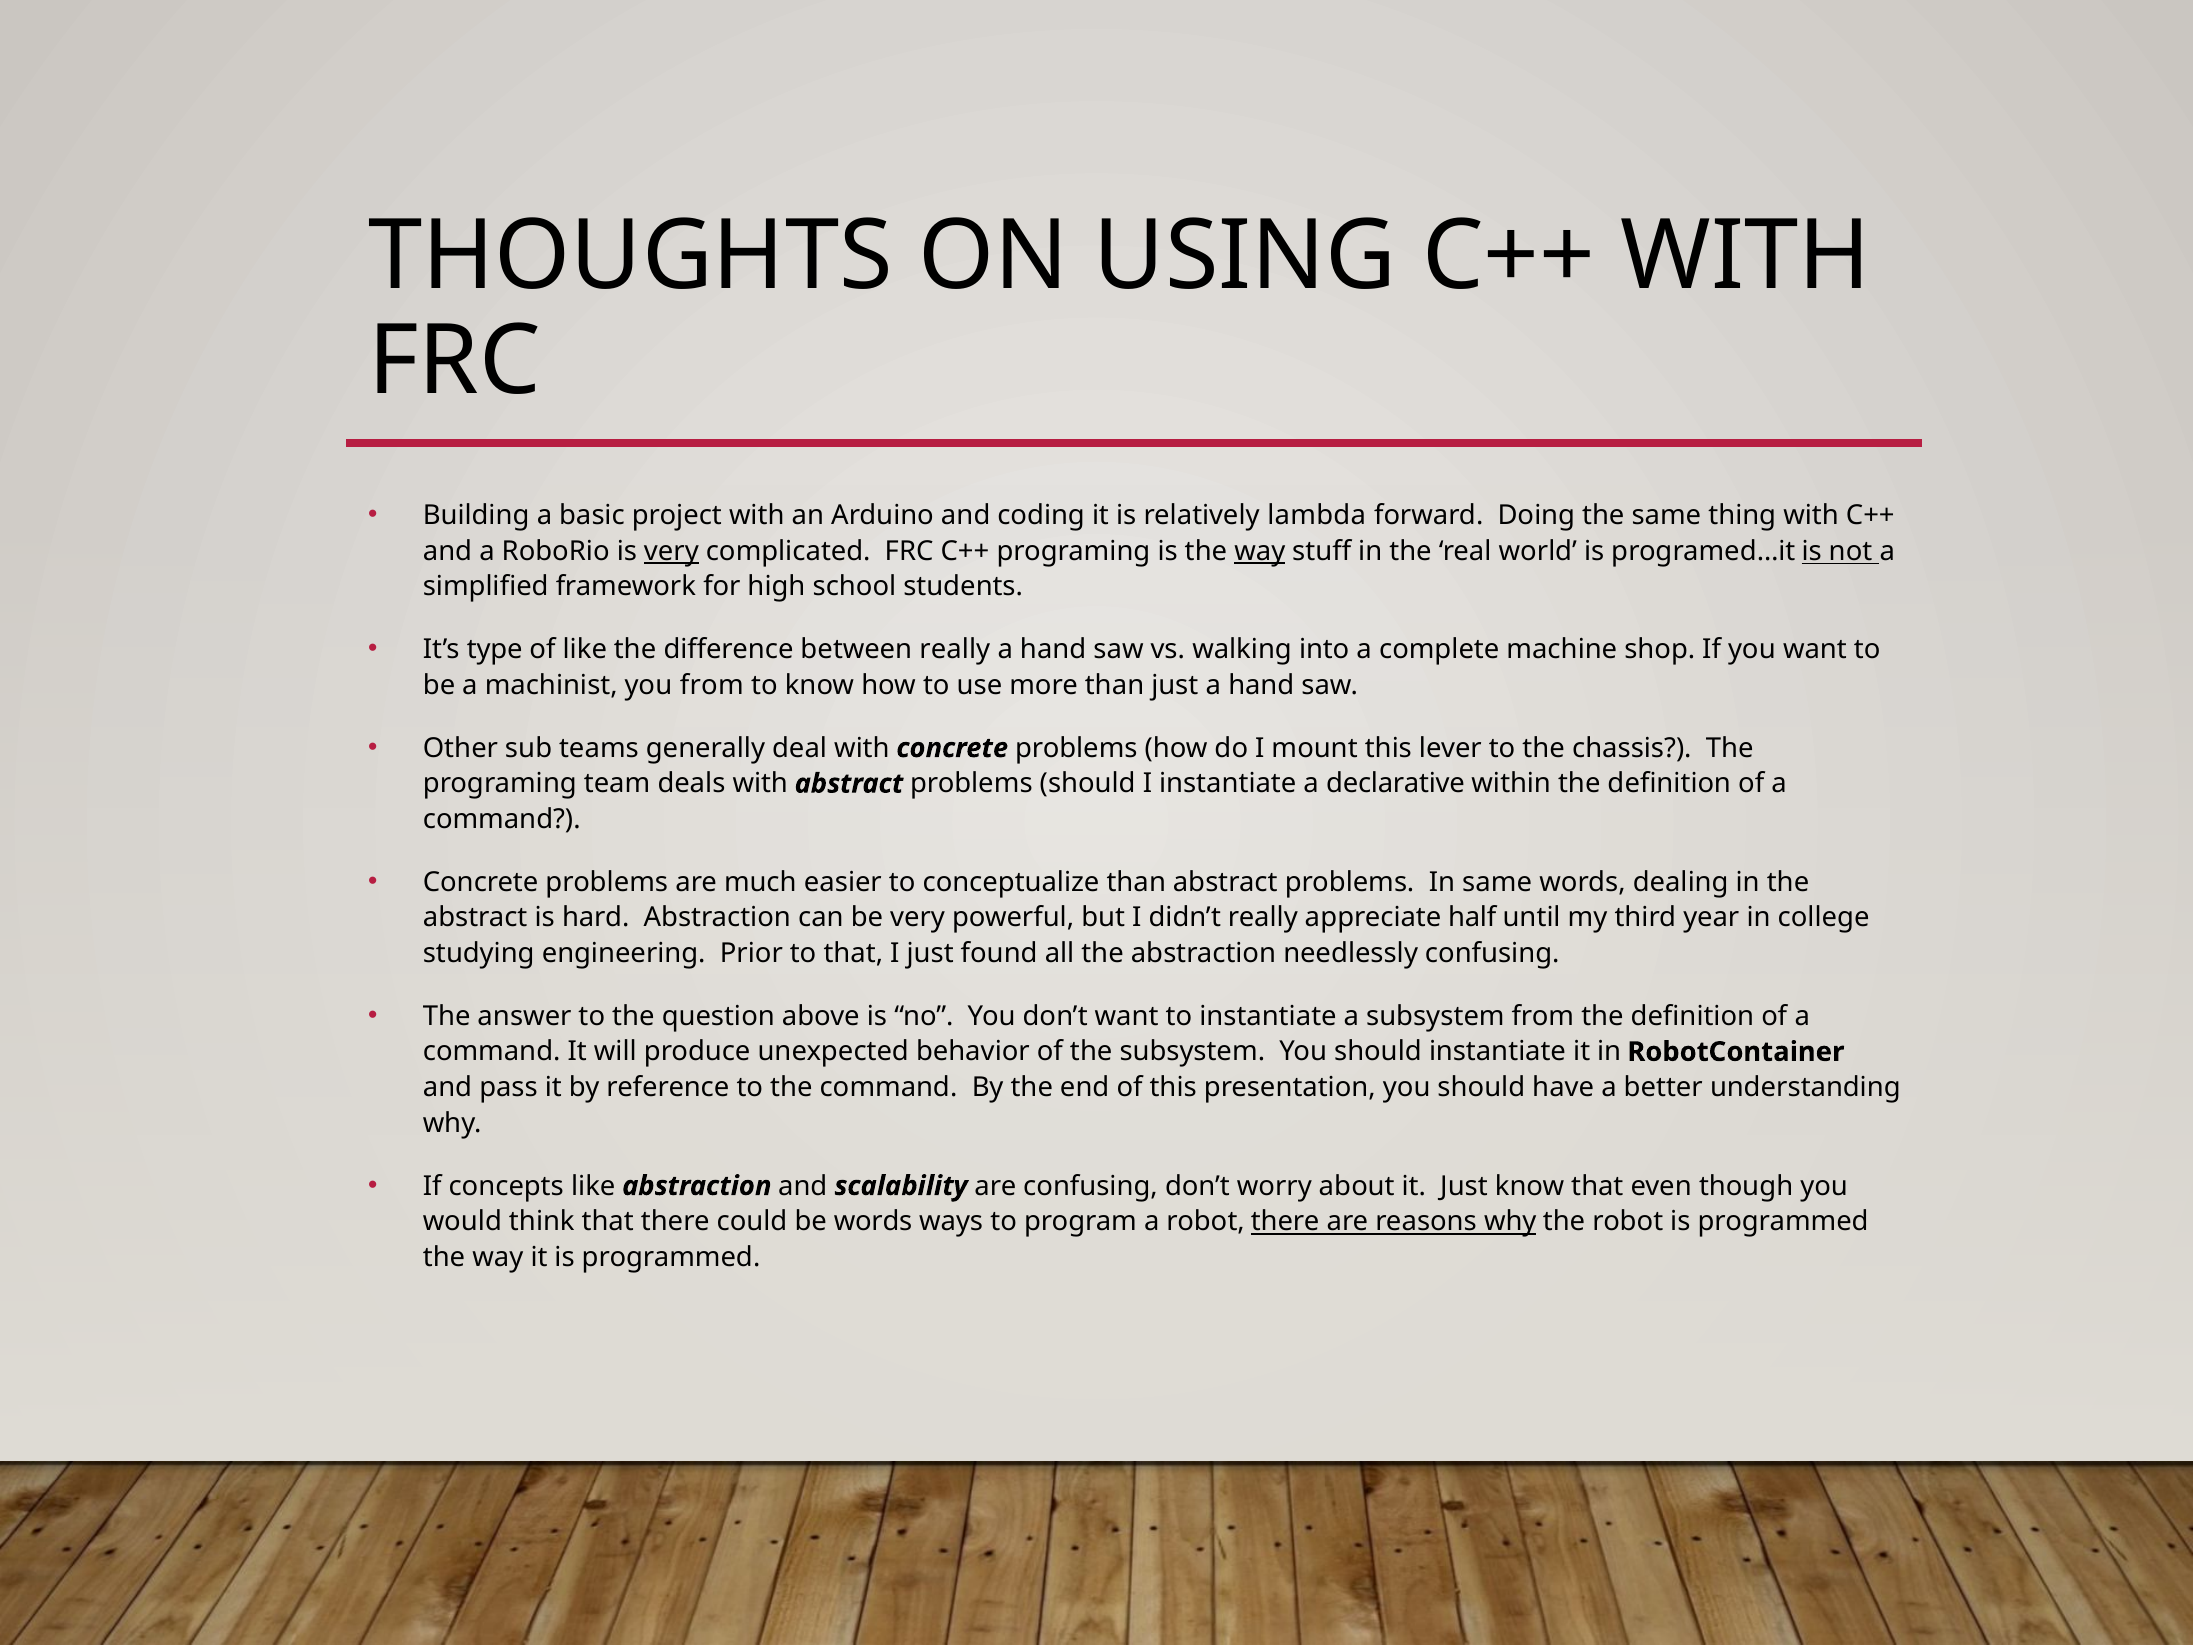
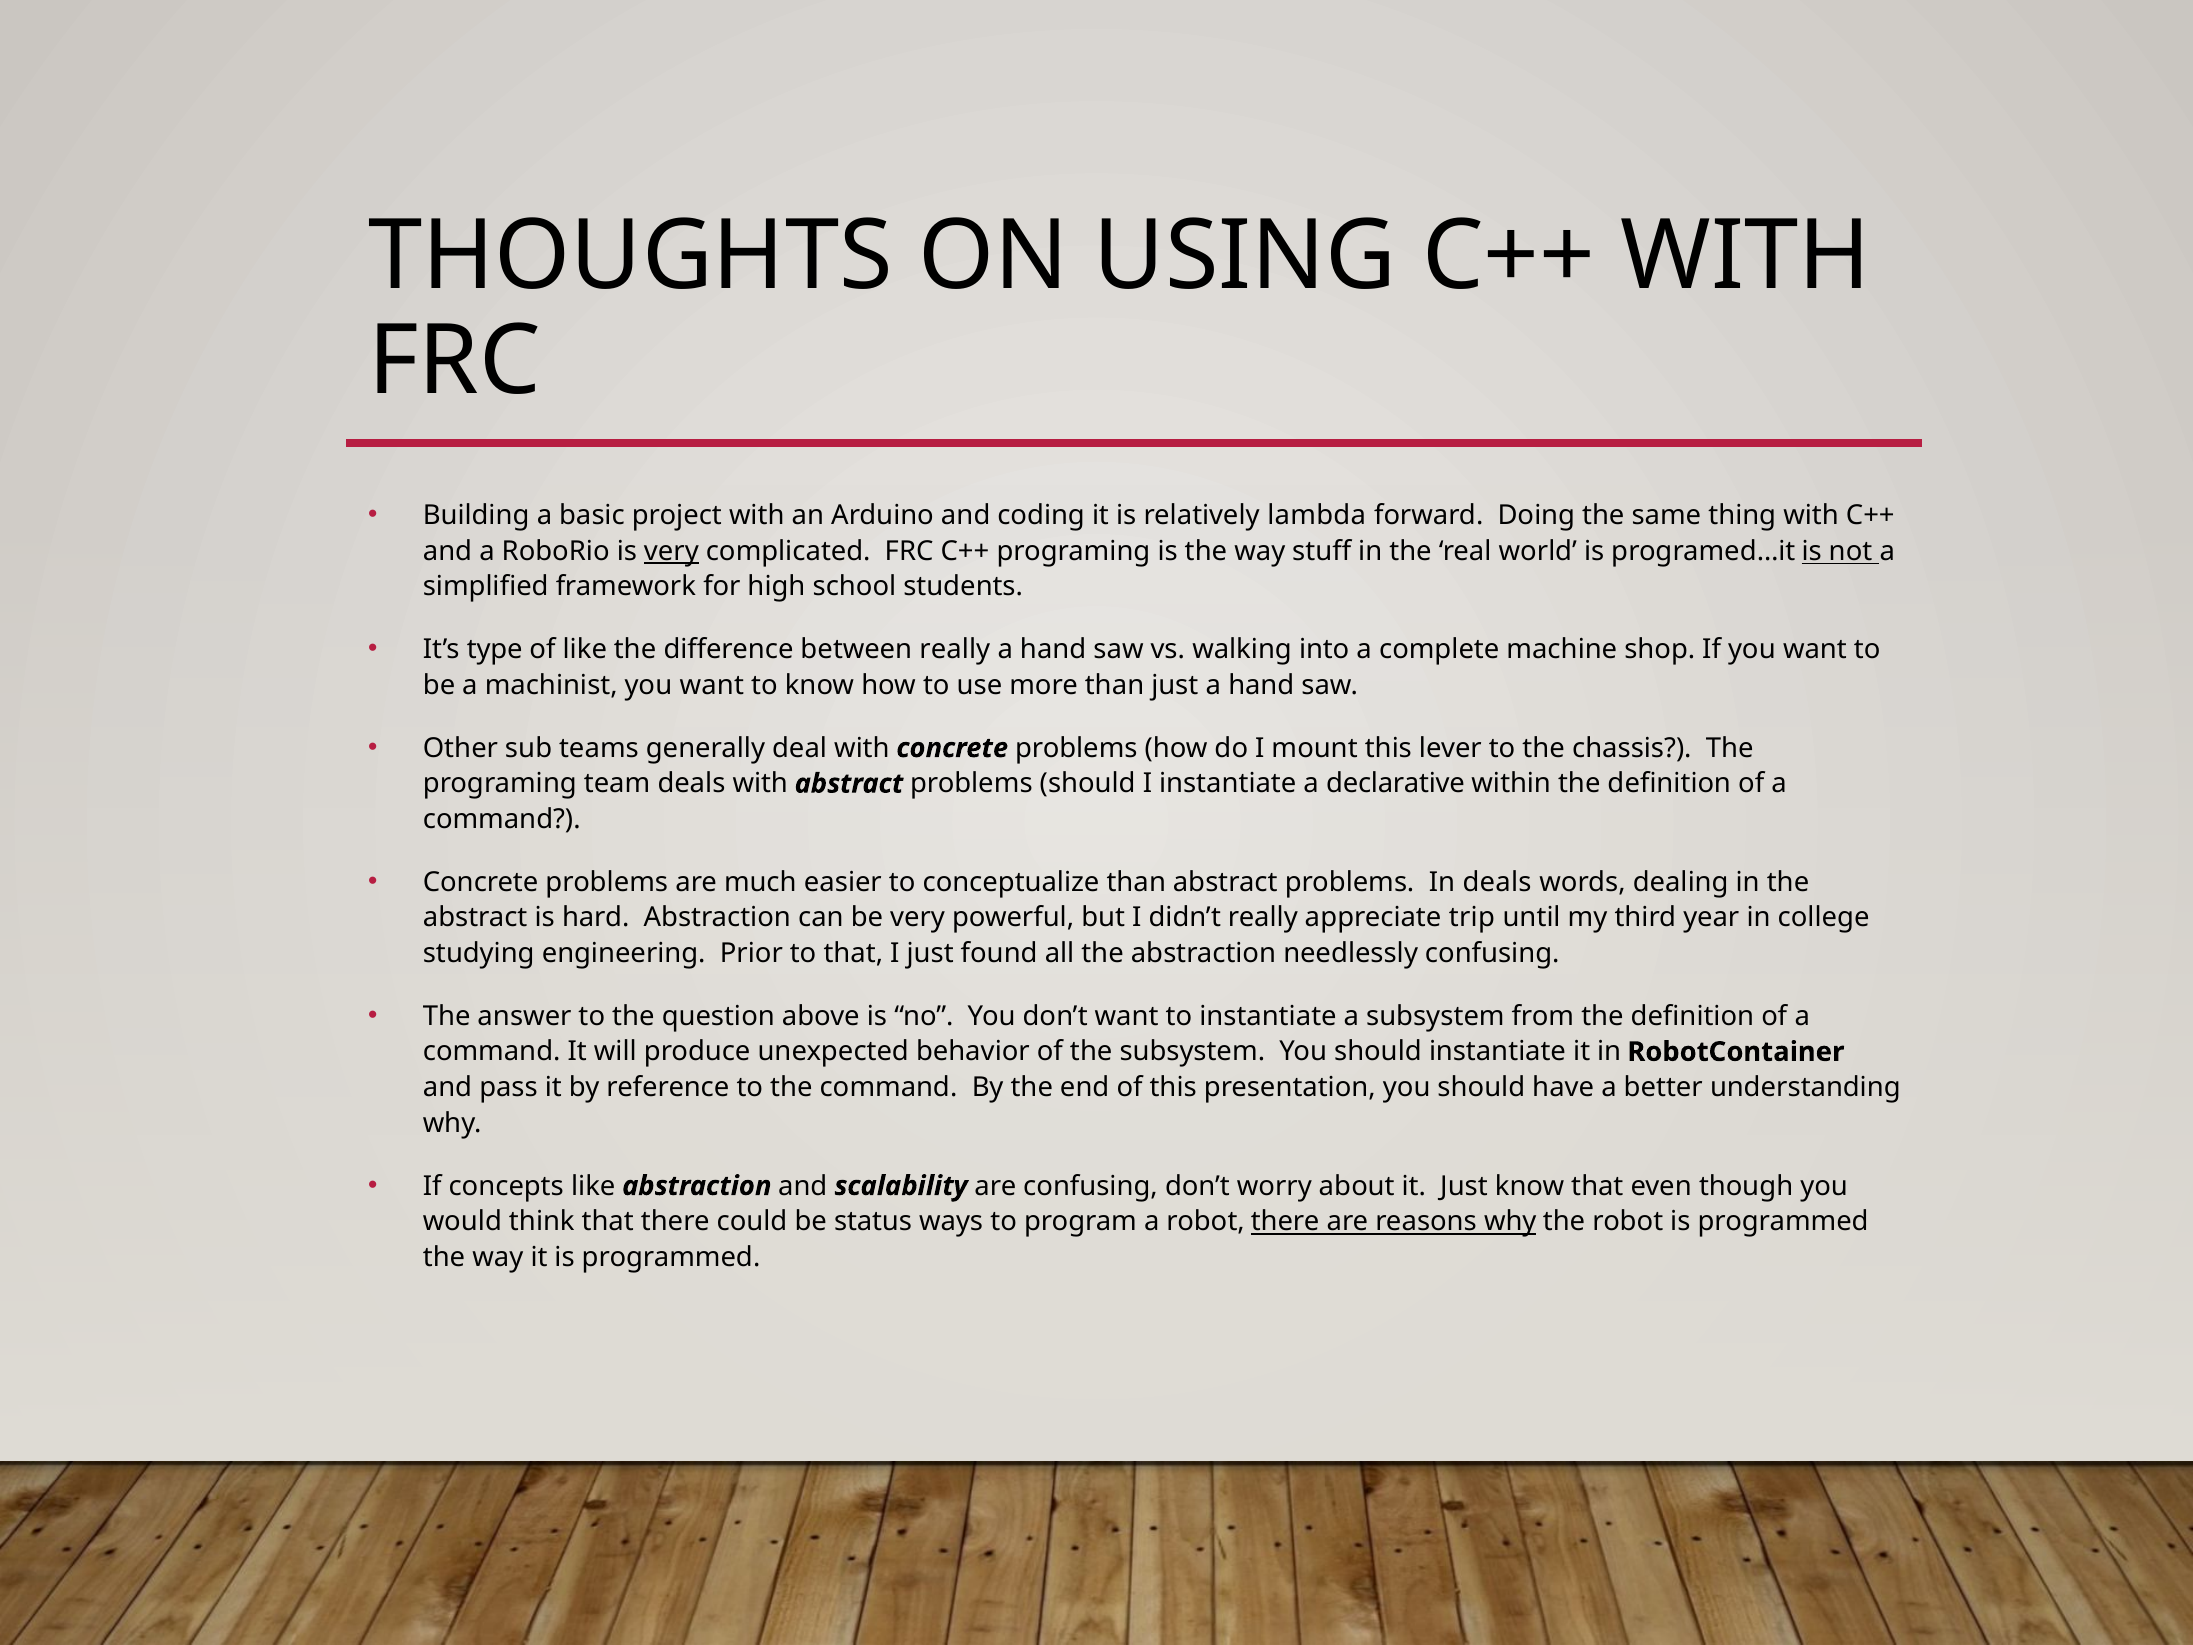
way underline: present -> none (1260, 551)
machinist you from: from -> want (712, 685)
In same: same -> deals (1497, 882)
half: half -> trip (1472, 918)
be words: words -> status (873, 1221)
